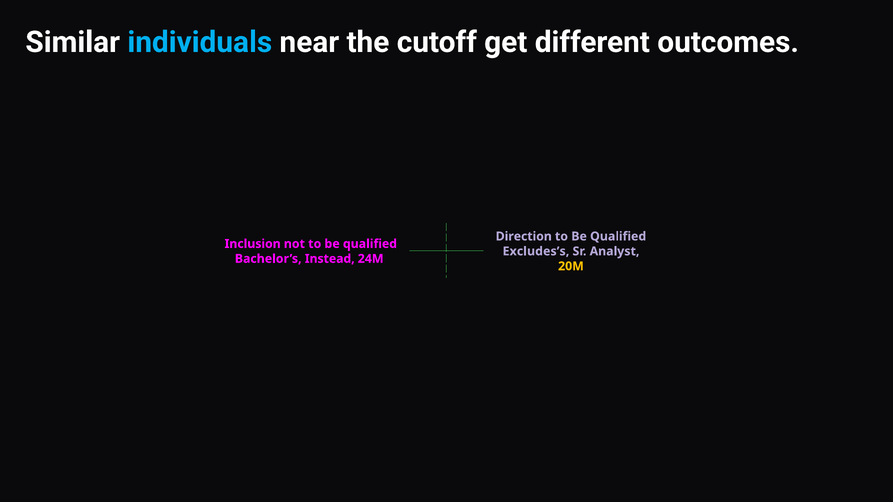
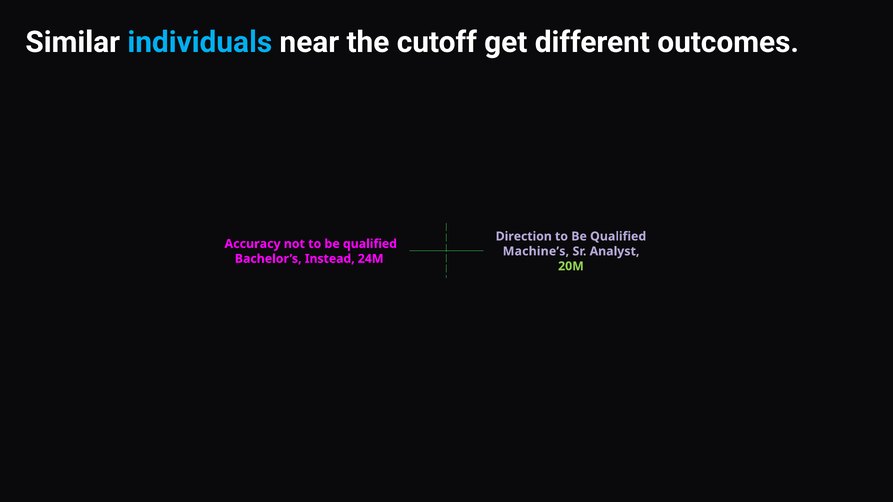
Inclusion: Inclusion -> Accuracy (253, 244)
Excludes’s: Excludes’s -> Machine’s (536, 251)
20M colour: yellow -> light green (571, 266)
